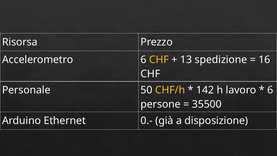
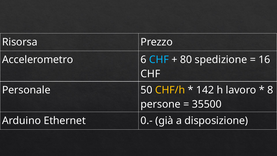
CHF colour: yellow -> light blue (159, 60)
13: 13 -> 80 (186, 60)
6: 6 -> 8 (270, 90)
